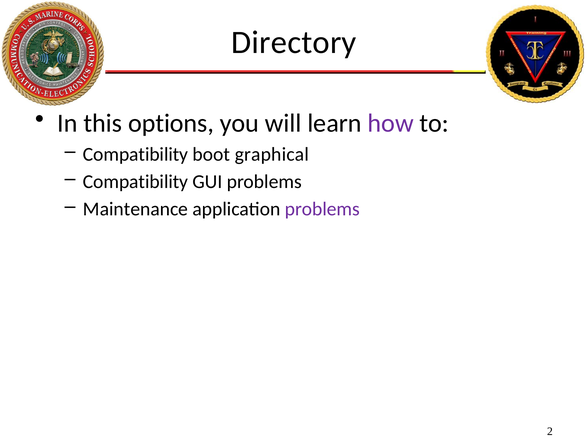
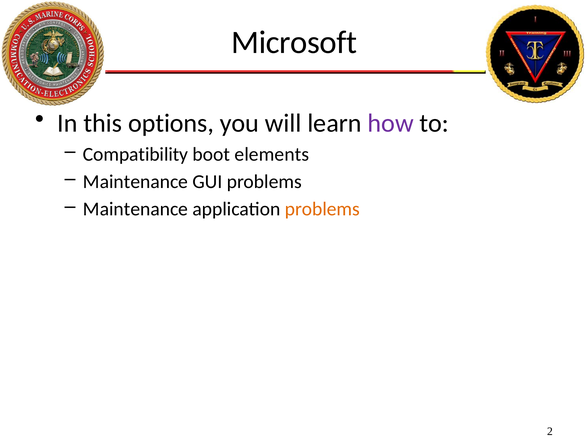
Directory: Directory -> Microsoft (294, 42)
graphical: graphical -> elements (272, 154)
Compatibility: Compatibility -> Maintenance (136, 182)
problems colour: purple -> orange (322, 209)
